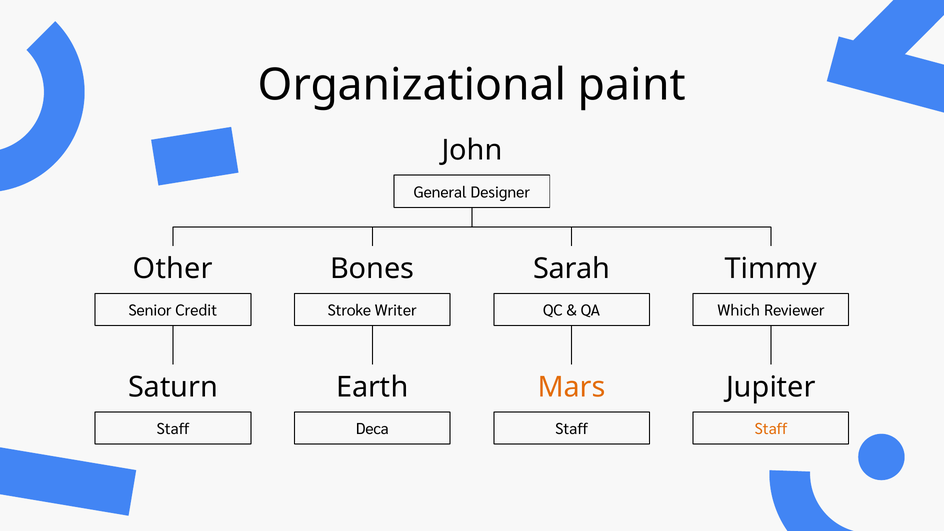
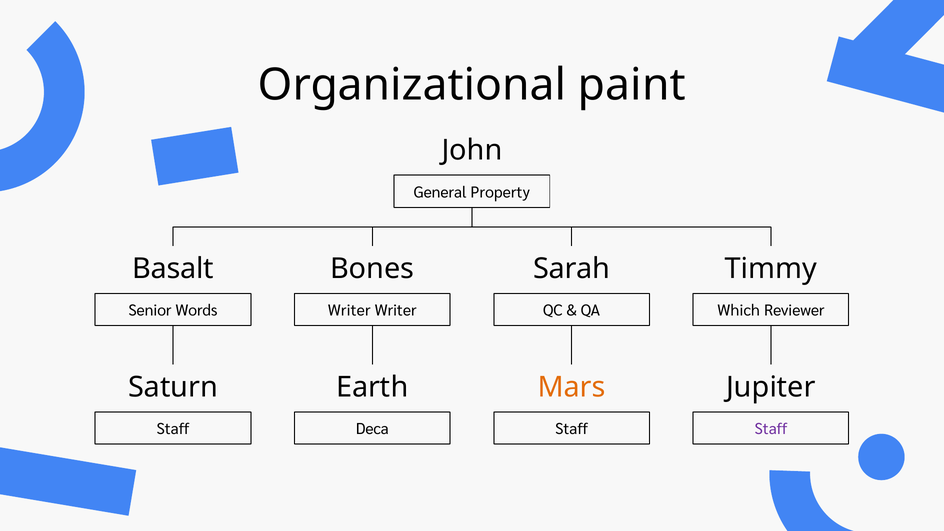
Designer: Designer -> Property (500, 192)
Other: Other -> Basalt (173, 269)
Credit: Credit -> Words (196, 311)
Stroke: Stroke -> Writer (349, 311)
Staff colour: orange -> purple (771, 429)
